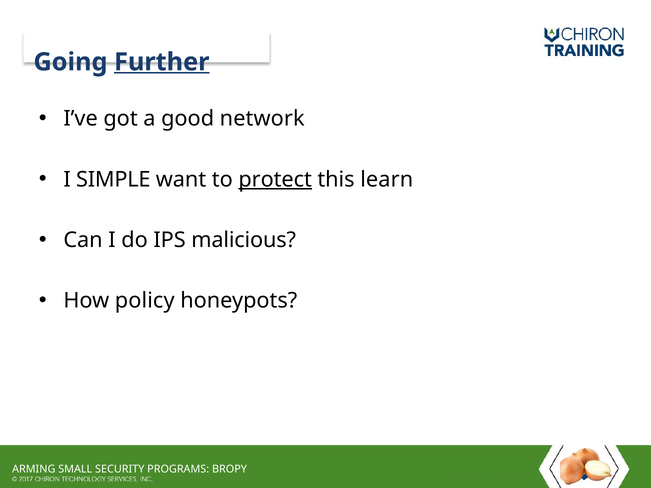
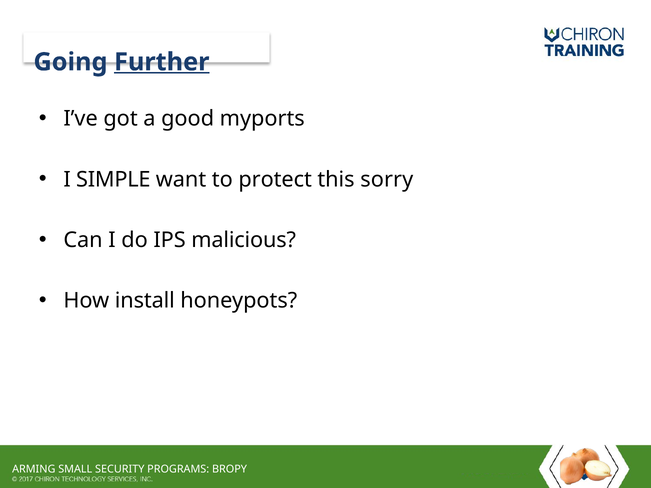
network: network -> myports (262, 119)
protect underline: present -> none (275, 179)
learn: learn -> sorry (387, 179)
policy: policy -> install (145, 301)
